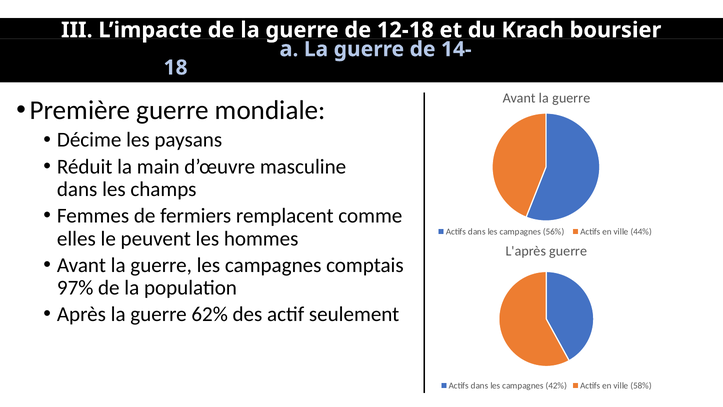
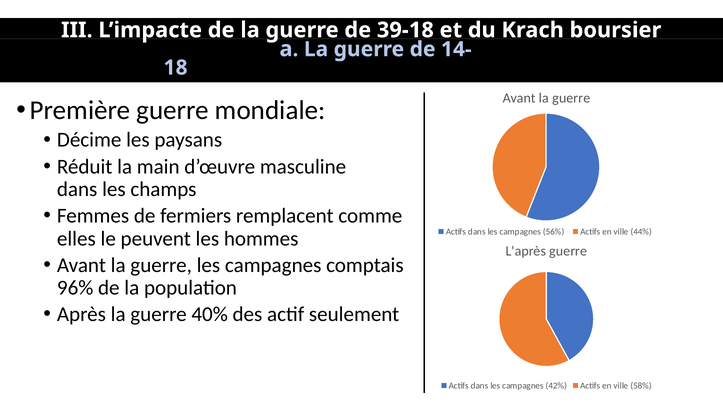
12-18: 12-18 -> 39-18 (405, 30)
97%: 97% -> 96% (75, 288)
62%: 62% -> 40% (210, 314)
